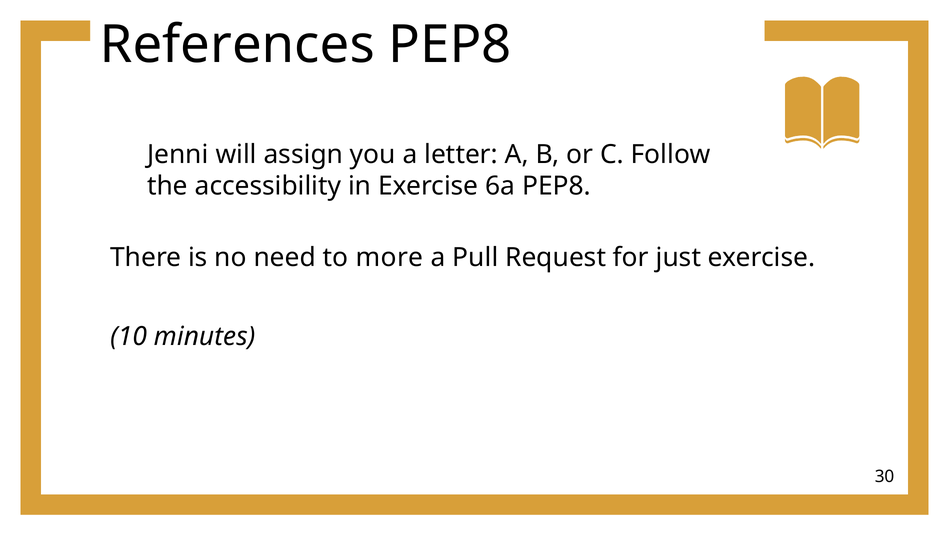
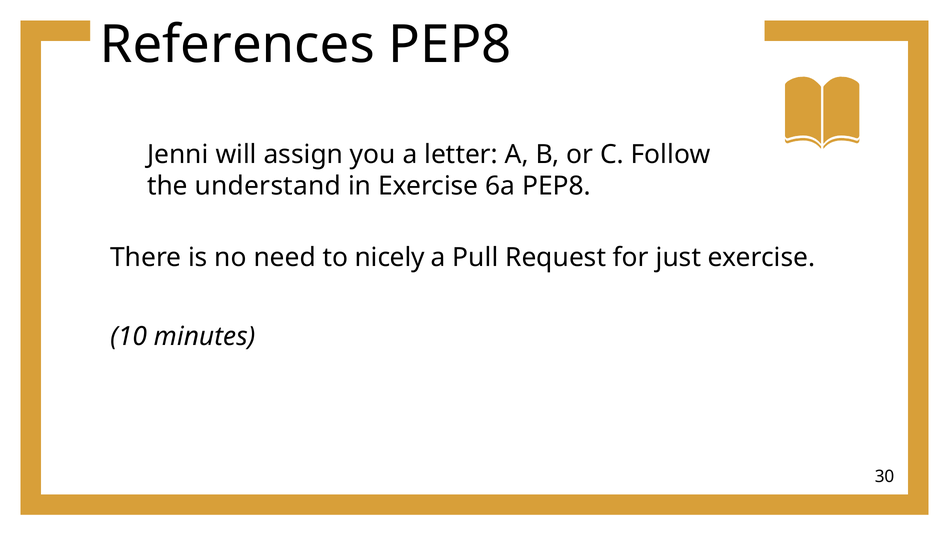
accessibility: accessibility -> understand (268, 186)
more: more -> nicely (390, 257)
